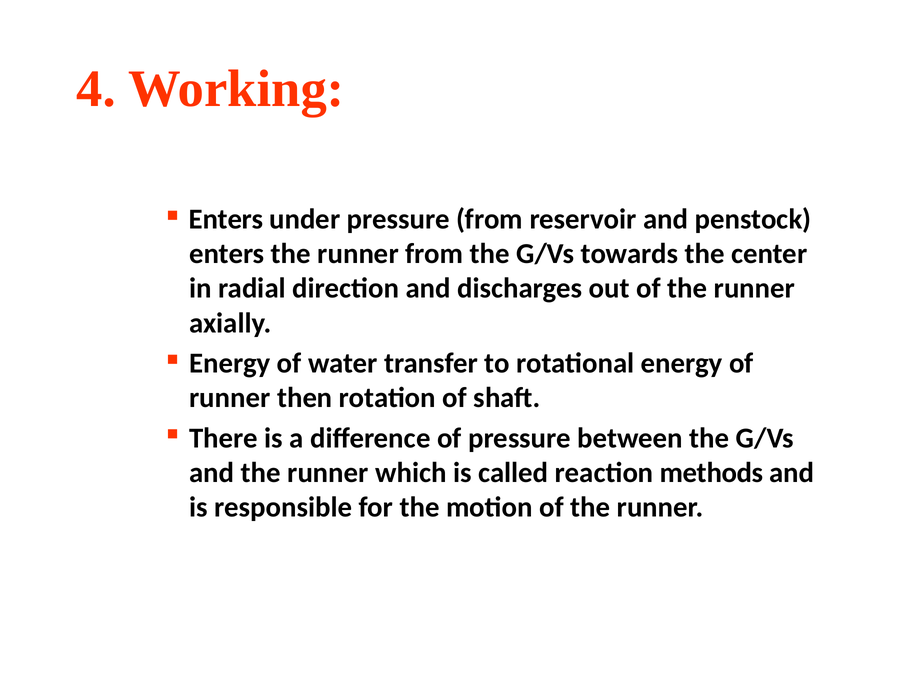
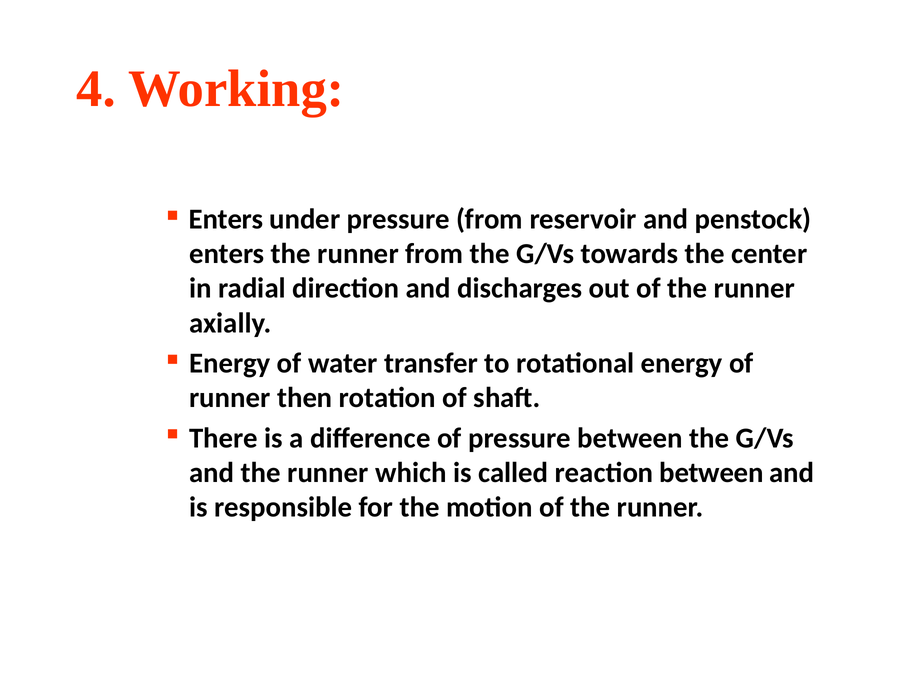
reaction methods: methods -> between (711, 472)
